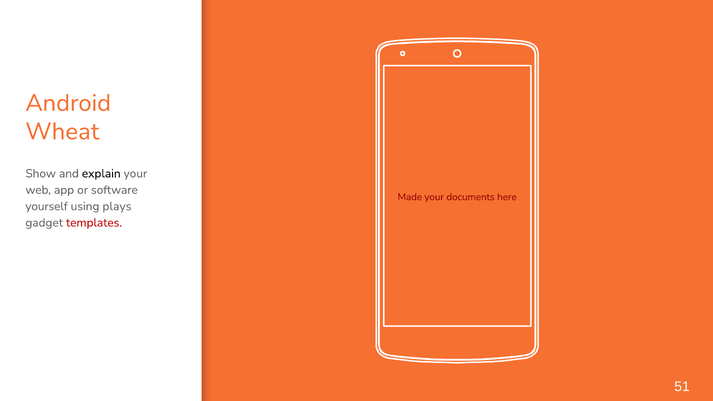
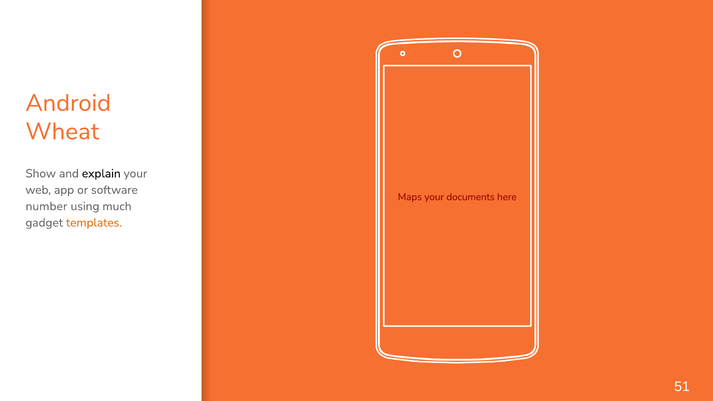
Made: Made -> Maps (410, 197)
yourself: yourself -> number (46, 206)
plays: plays -> much (117, 206)
templates colour: red -> orange (94, 223)
